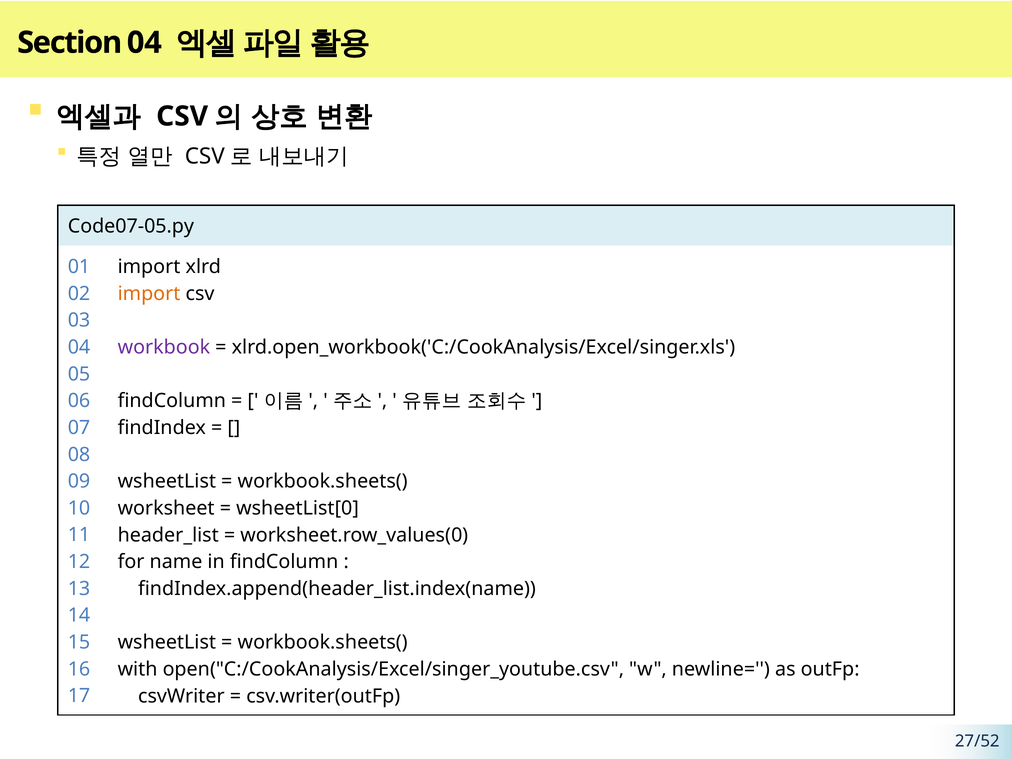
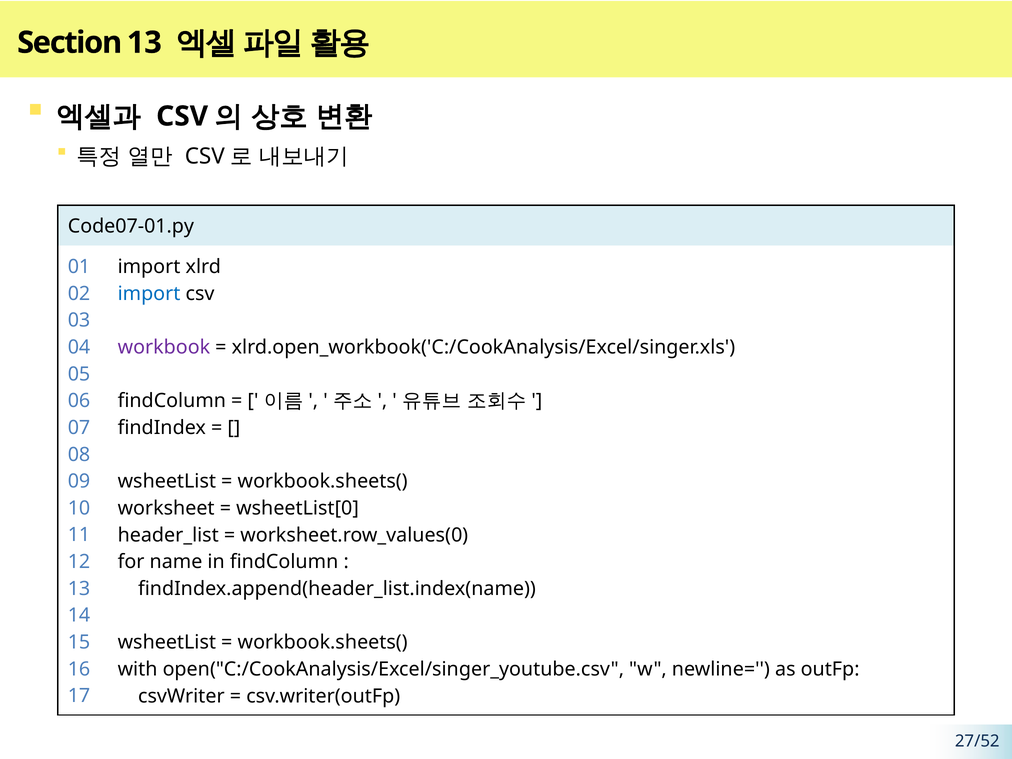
Section 04: 04 -> 13 (144, 43)
Code07-05.py: Code07-05.py -> Code07-01.py (131, 227)
import colour: orange -> blue (149, 294)
